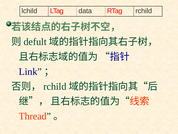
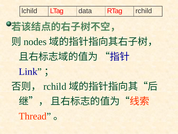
defult: defult -> nodes (35, 42)
